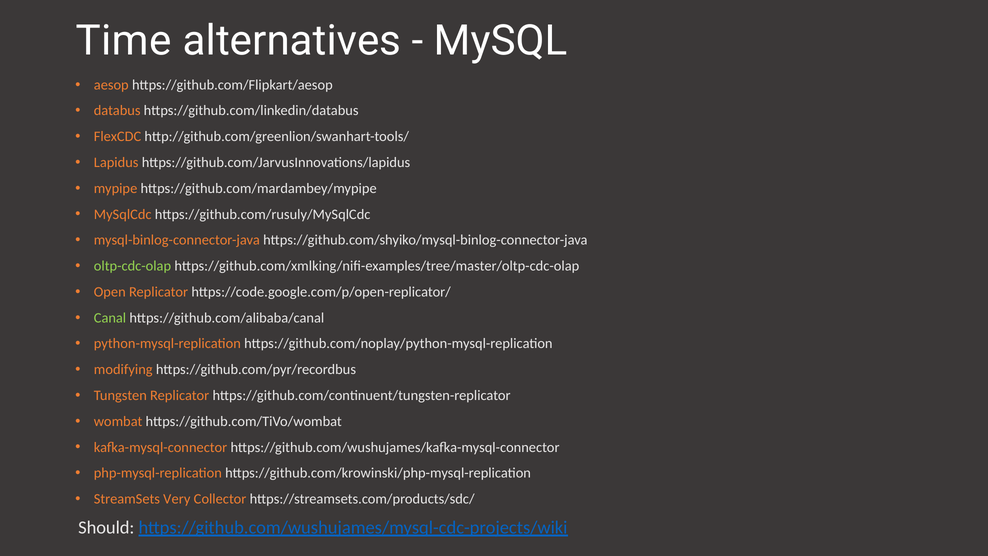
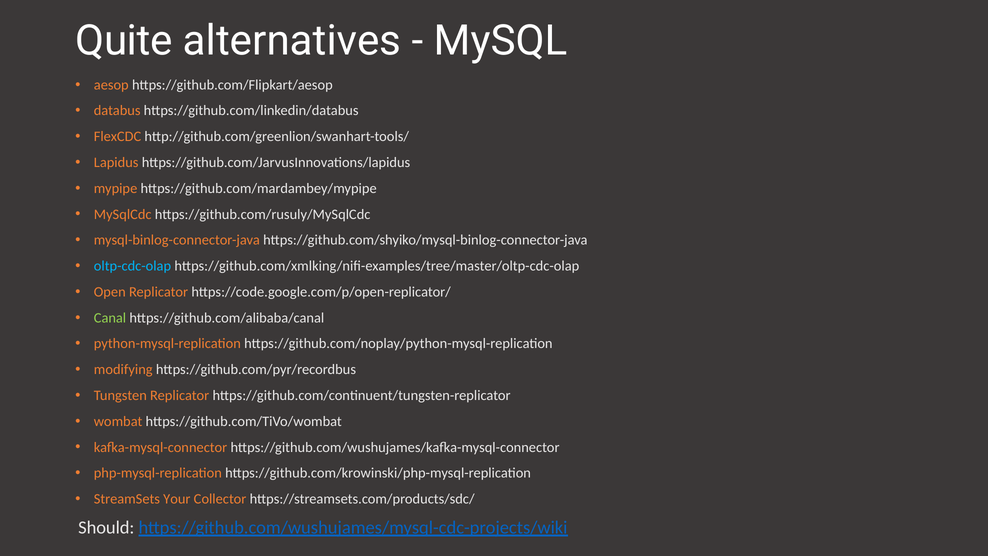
Time: Time -> Quite (124, 41)
oltp-cdc-olap colour: light green -> light blue (132, 266)
Very: Very -> Your (177, 499)
